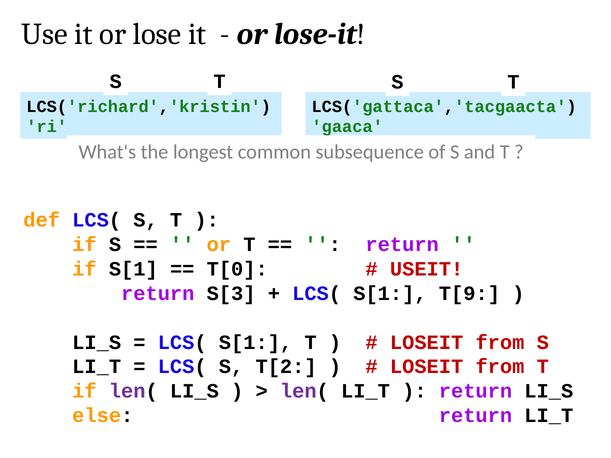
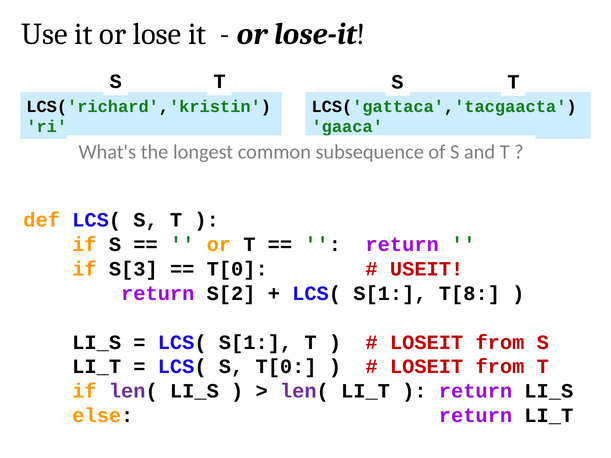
if S[1: S[1 -> S[3 (133, 269)
S[3: S[3 -> S[2 (231, 294)
T[9: T[9 -> T[8 (469, 294)
S T[2: T[2 -> T[0 (286, 367)
